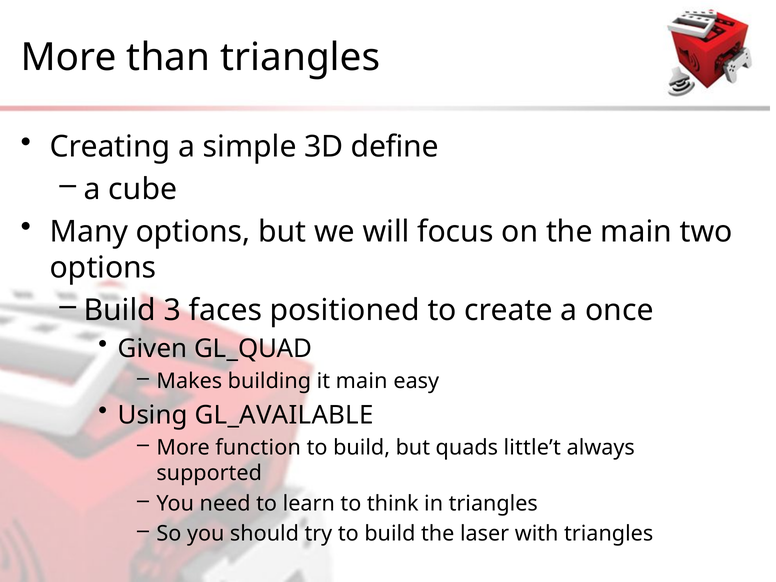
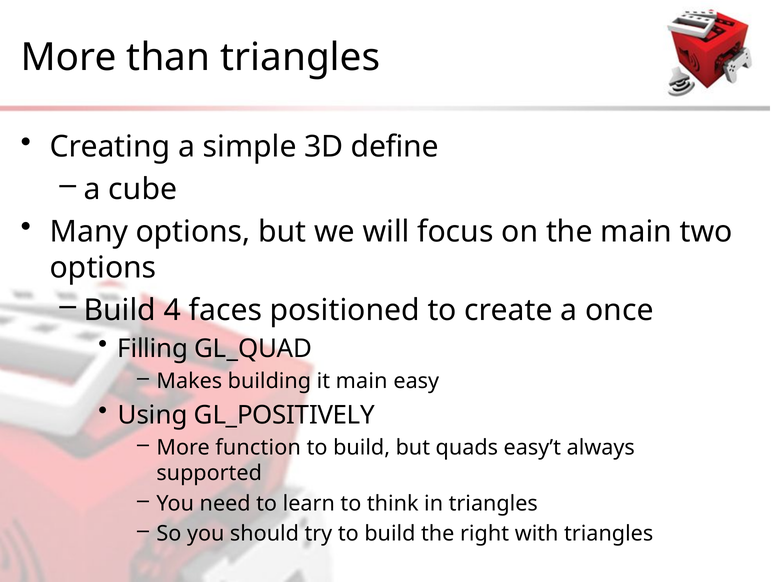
3: 3 -> 4 (172, 310)
Given: Given -> Filling (153, 349)
GL_AVAILABLE: GL_AVAILABLE -> GL_POSITIVELY (284, 415)
little’t: little’t -> easy’t (532, 447)
laser: laser -> right (485, 534)
